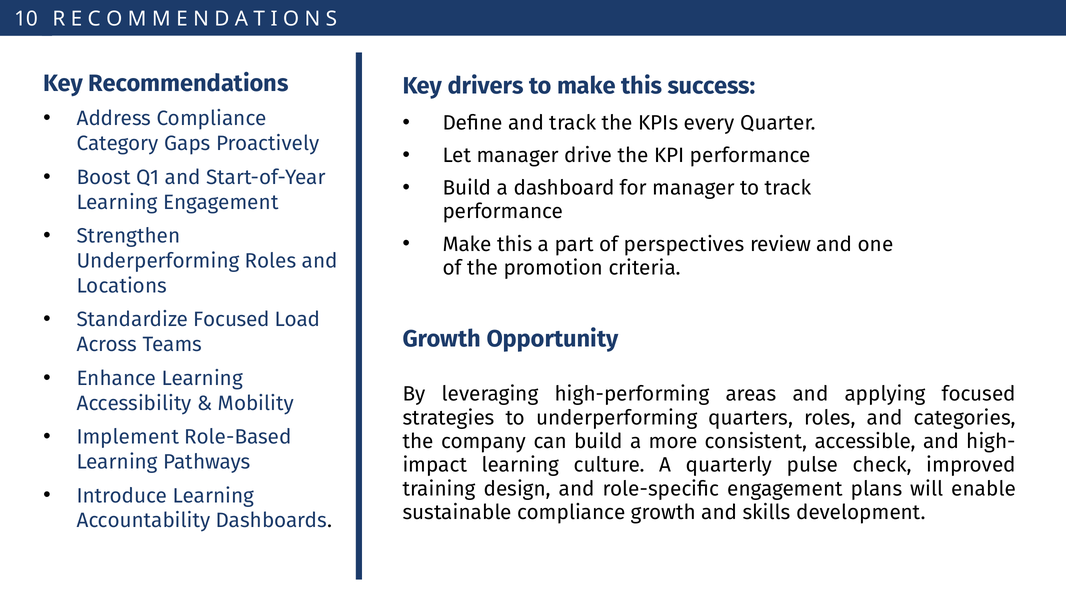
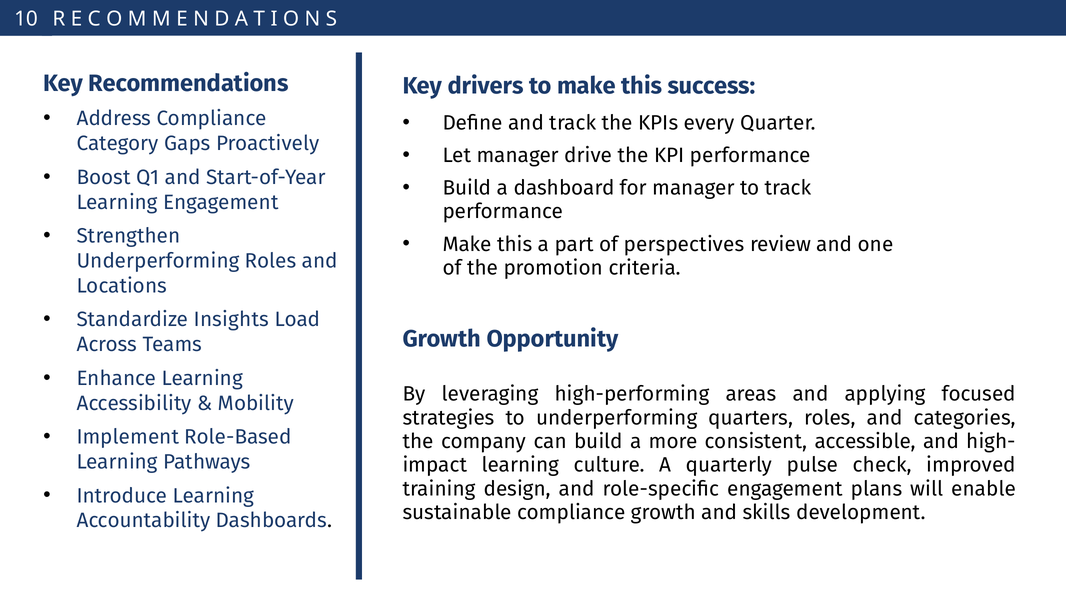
Standardize Focused: Focused -> Insights (231, 319)
